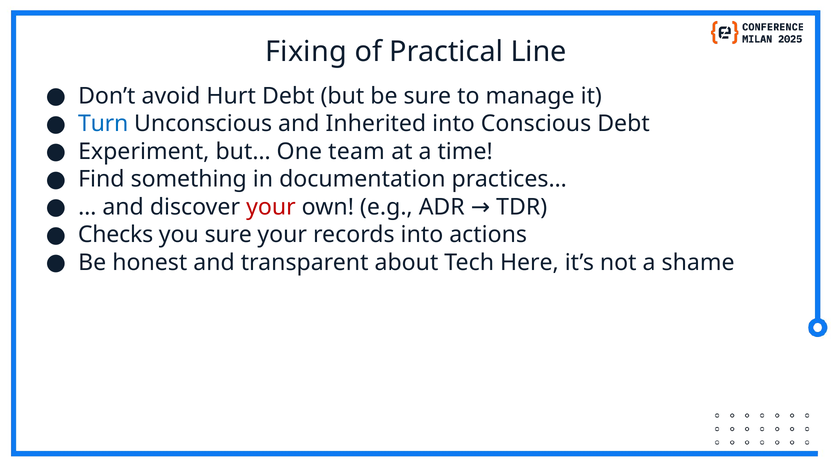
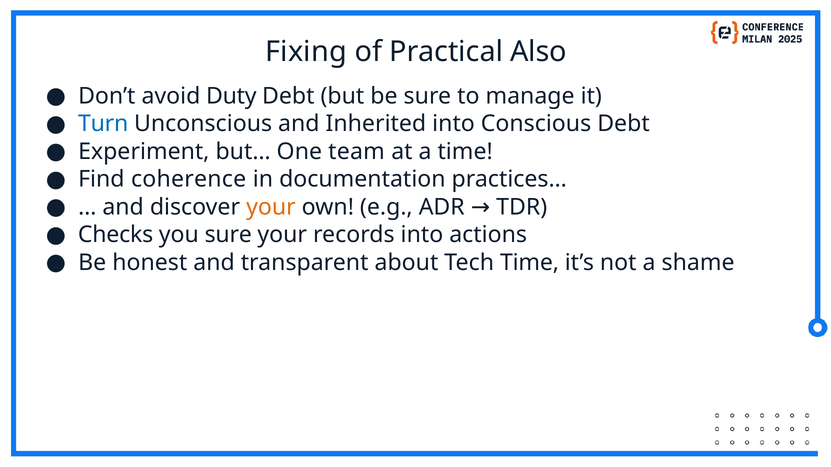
Line: Line -> Also (538, 52)
Hurt: Hurt -> Duty (231, 96)
something: something -> coherence (189, 179)
your colour: red -> orange (271, 207)
Tech Here: Here -> Time (529, 263)
